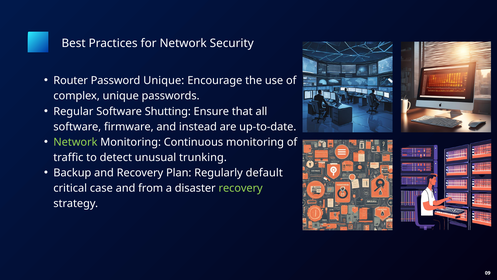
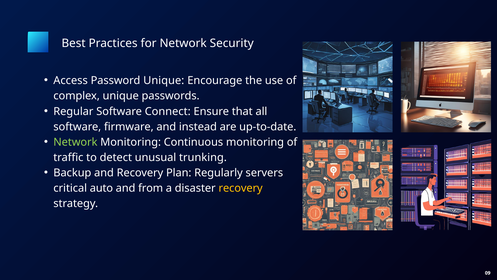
Router: Router -> Access (71, 80)
Shutting: Shutting -> Connect (168, 111)
default: default -> servers (264, 173)
case: case -> auto (101, 188)
recovery colour: light green -> yellow (241, 188)
